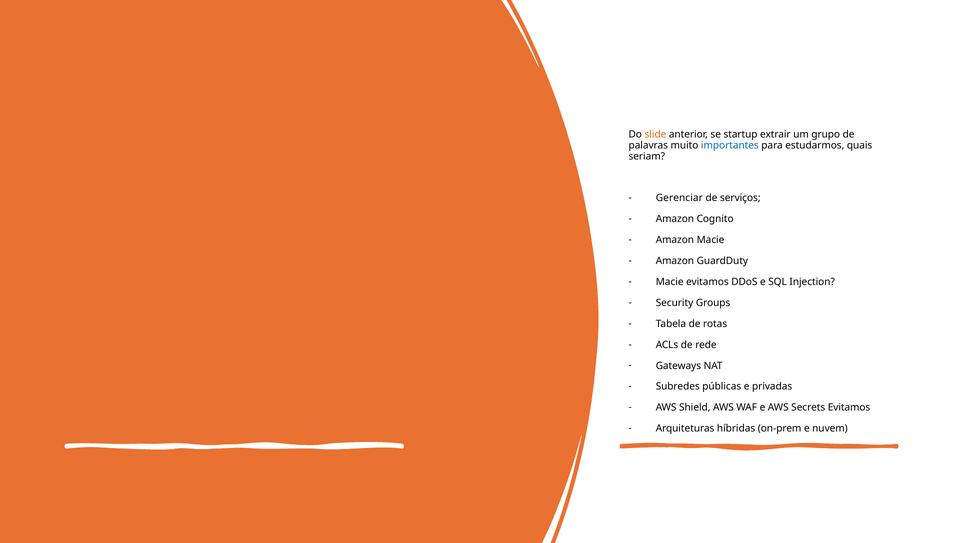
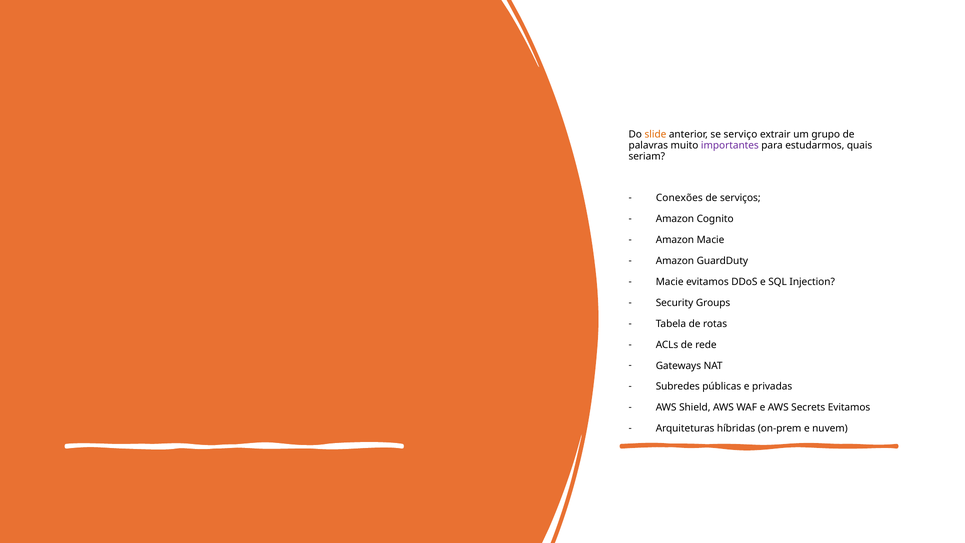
startup: startup -> serviço (740, 134)
importantes colour: blue -> purple (730, 145)
Gerenciar: Gerenciar -> Conexões (679, 198)
